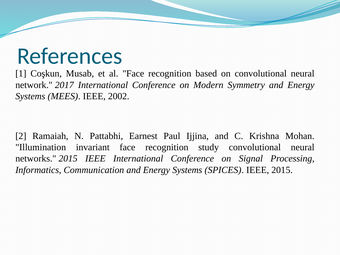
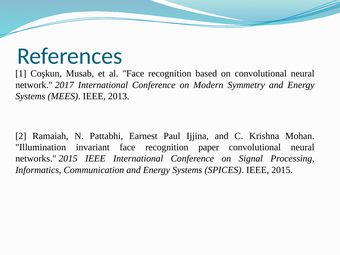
2002: 2002 -> 2013 (119, 96)
study: study -> paper (209, 147)
